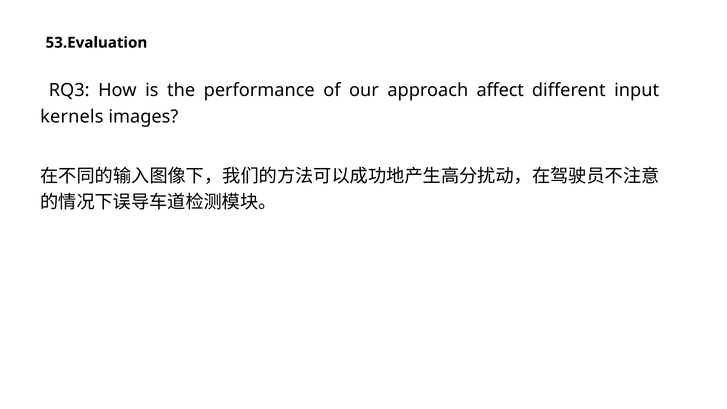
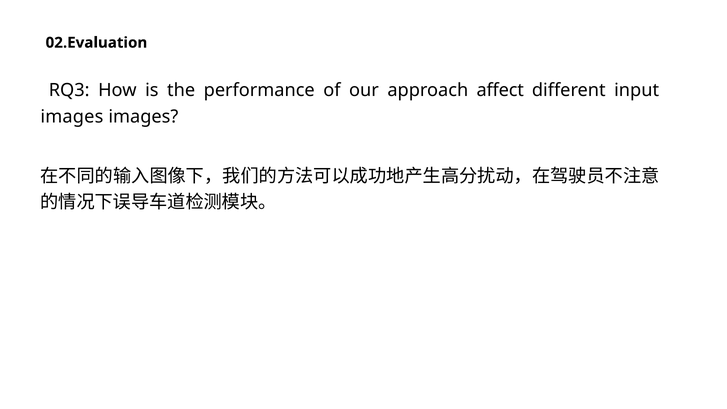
53.Evaluation: 53.Evaluation -> 02.Evaluation (96, 43)
kernels: kernels -> images (72, 117)
